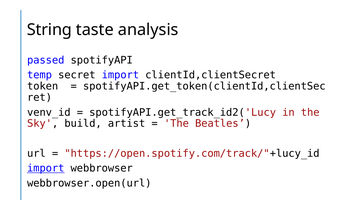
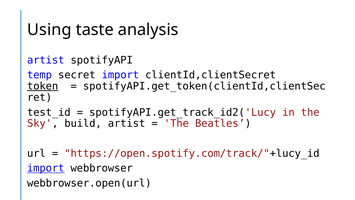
String: String -> Using (49, 30)
passed: passed -> artist (46, 60)
token underline: none -> present (43, 86)
venv_id: venv_id -> test_id (49, 112)
